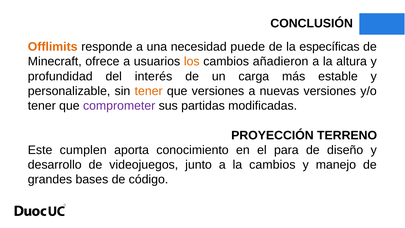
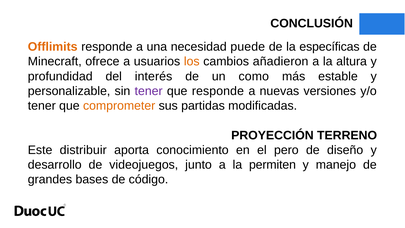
carga: carga -> como (254, 76)
tener colour: orange -> purple (149, 91)
que versiones: versiones -> responde (218, 91)
comprometer colour: purple -> orange (119, 106)
cumplen: cumplen -> distribuir (83, 150)
para: para -> pero (286, 150)
la cambios: cambios -> permiten (272, 165)
